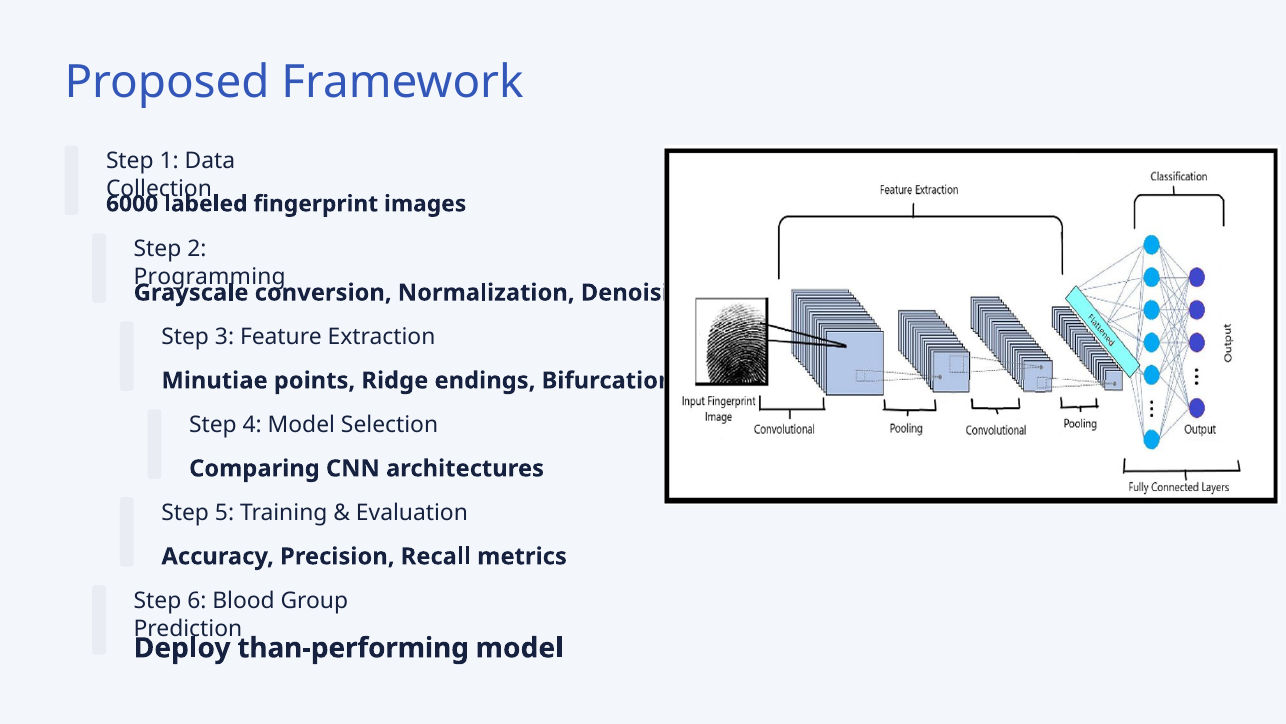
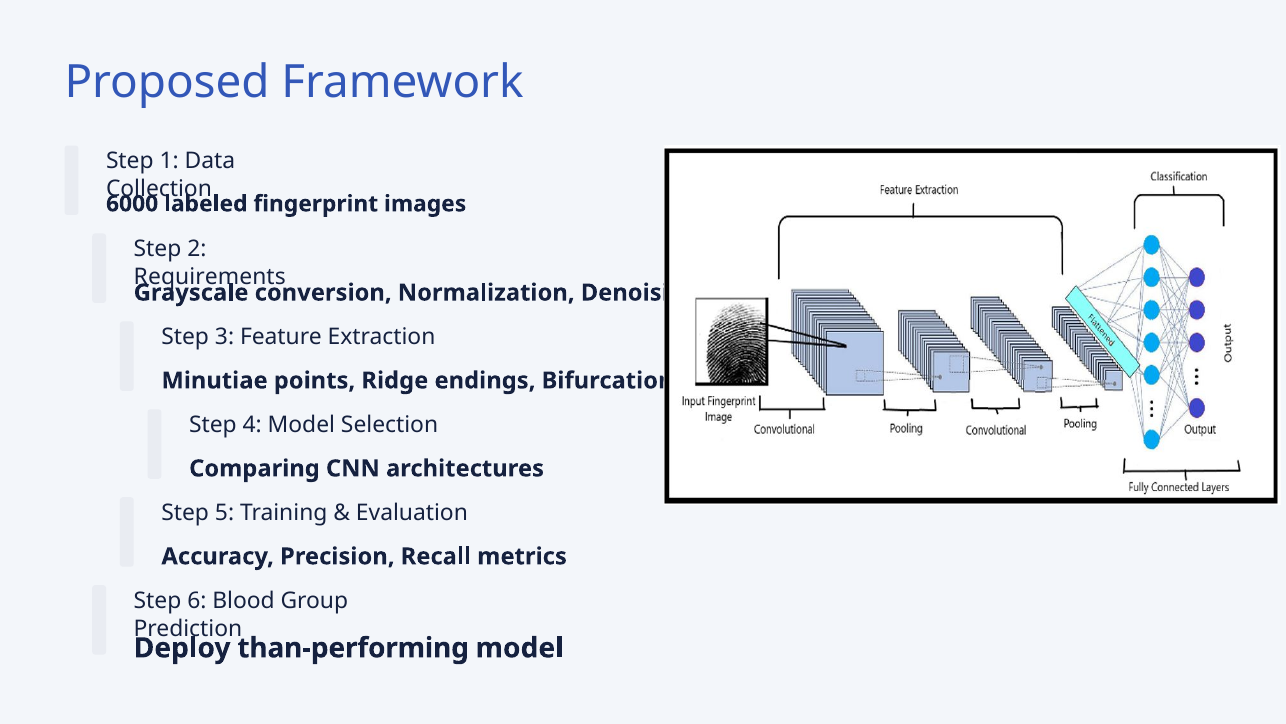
Programming: Programming -> Requirements (210, 277)
